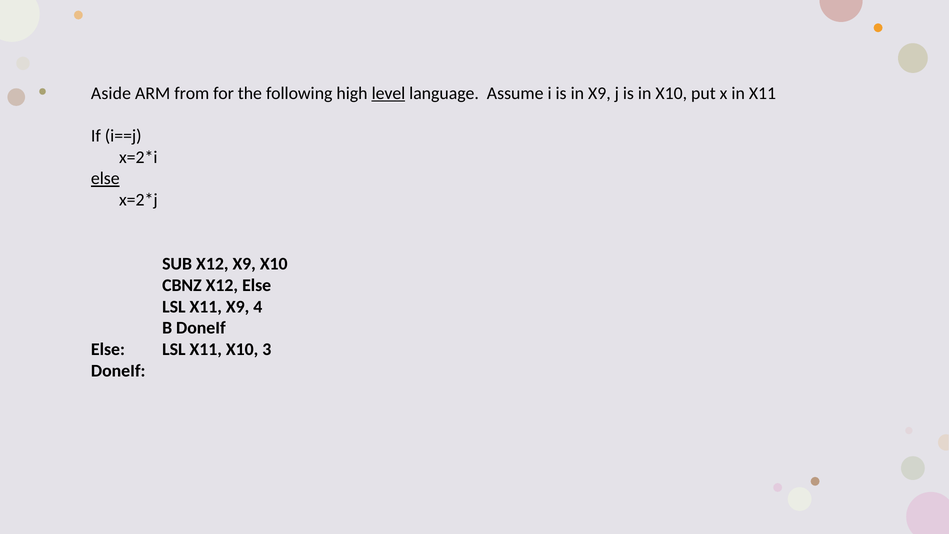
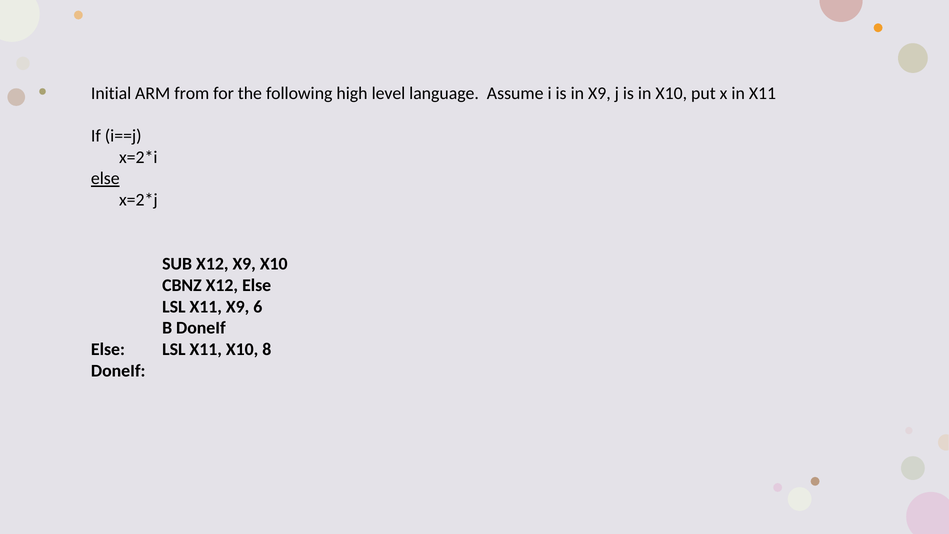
Aside: Aside -> Initial (111, 93)
level underline: present -> none (388, 93)
4: 4 -> 6 (258, 307)
3: 3 -> 8 (267, 349)
